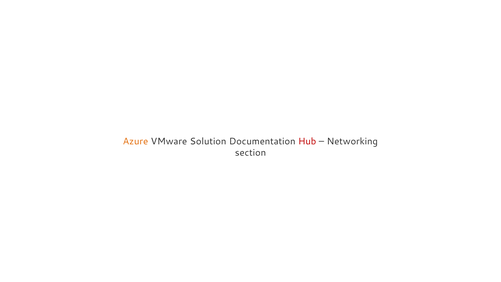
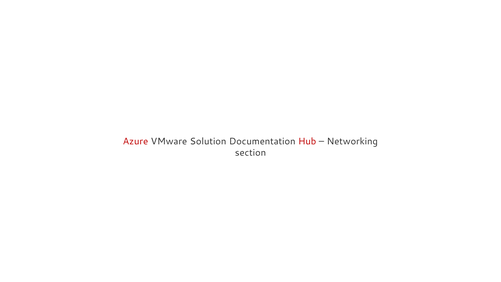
Azure colour: orange -> red (135, 141)
